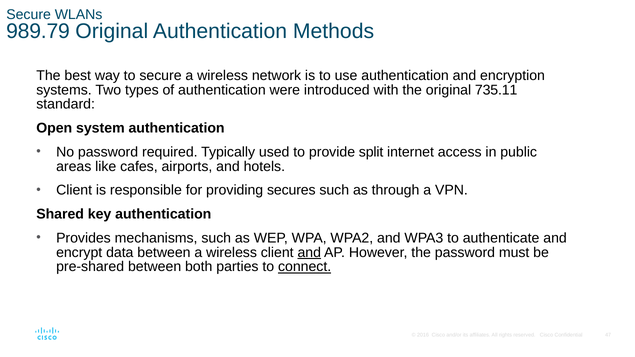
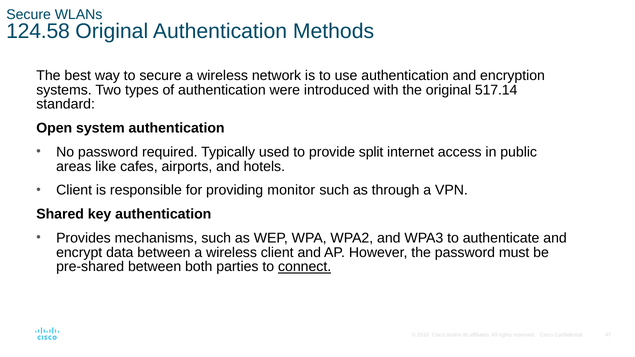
989.79: 989.79 -> 124.58 (38, 31)
735.11: 735.11 -> 517.14 (496, 90)
secures: secures -> monitor (291, 190)
and underline: present -> none (309, 253)
